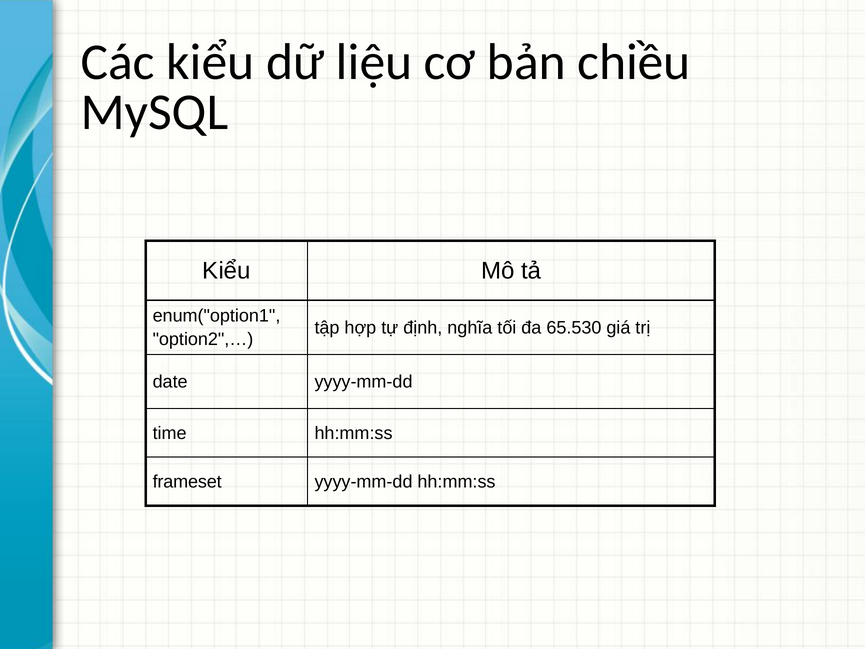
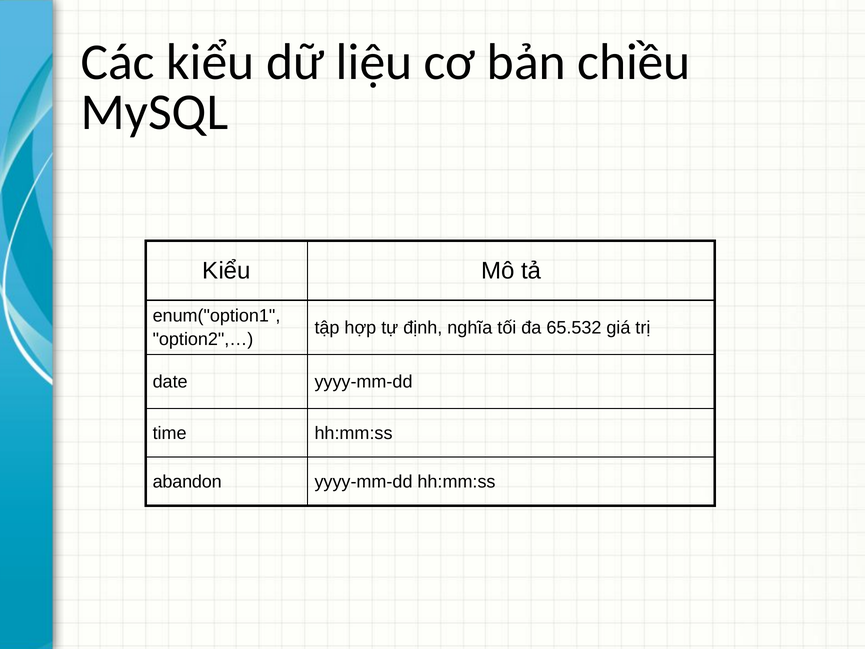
65.530: 65.530 -> 65.532 (574, 327)
frameset: frameset -> abandon (187, 482)
